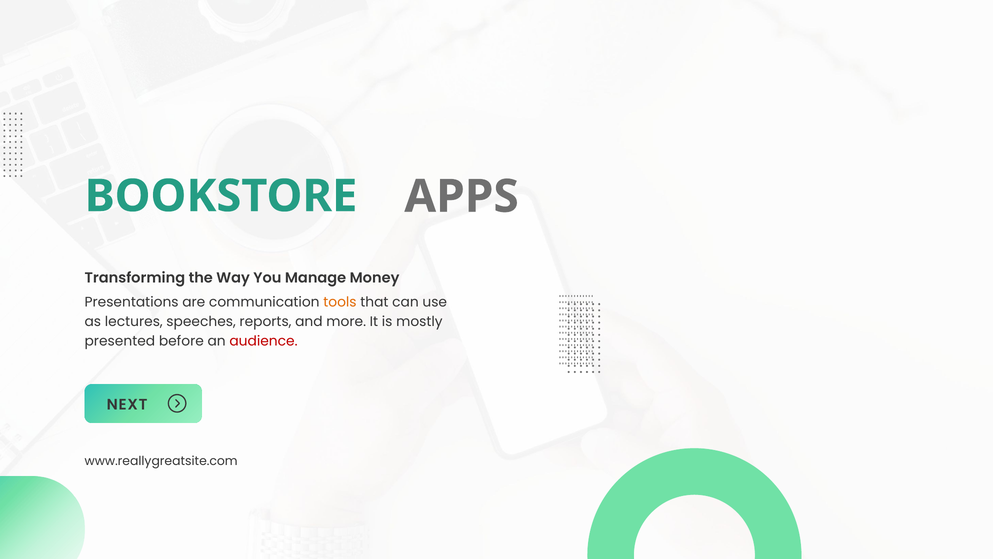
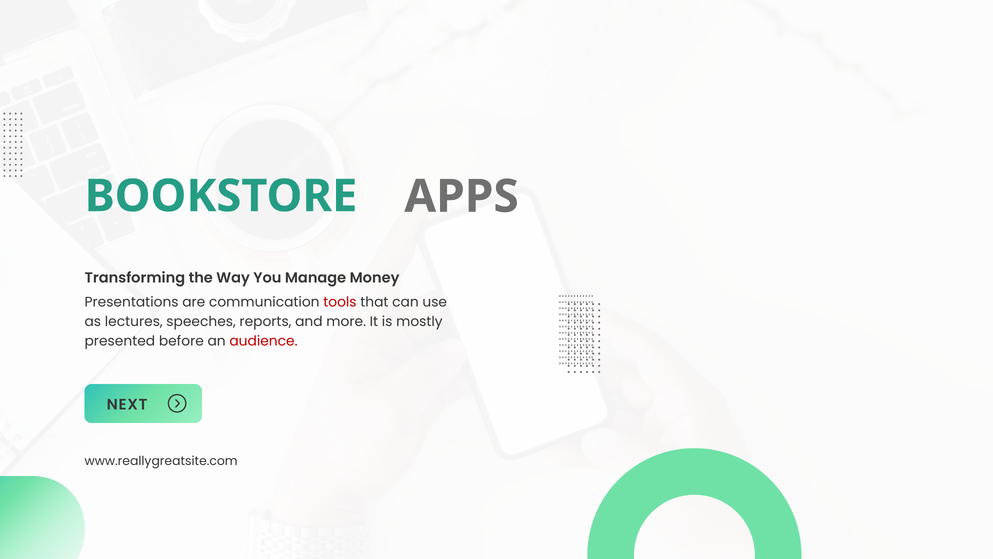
tools colour: orange -> red (340, 302)
